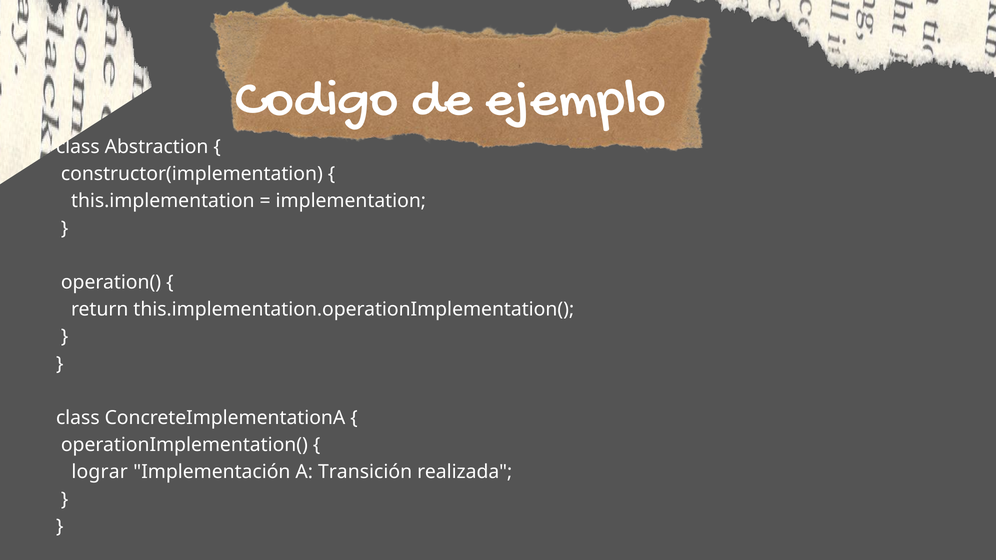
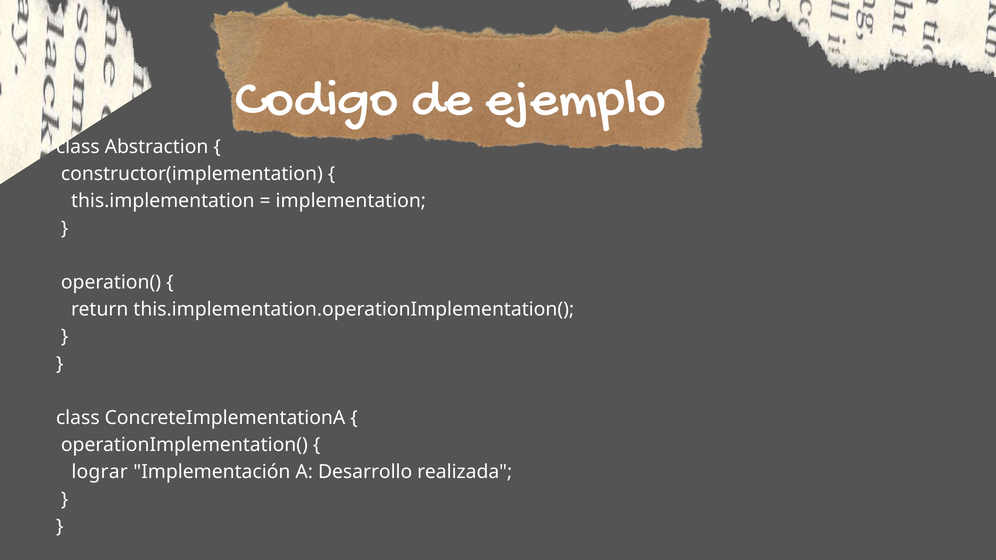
Transición: Transición -> Desarrollo (365, 472)
